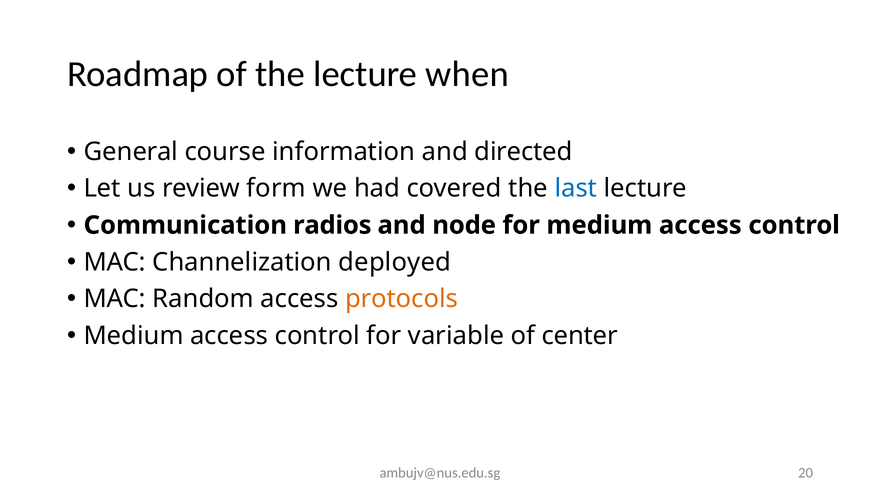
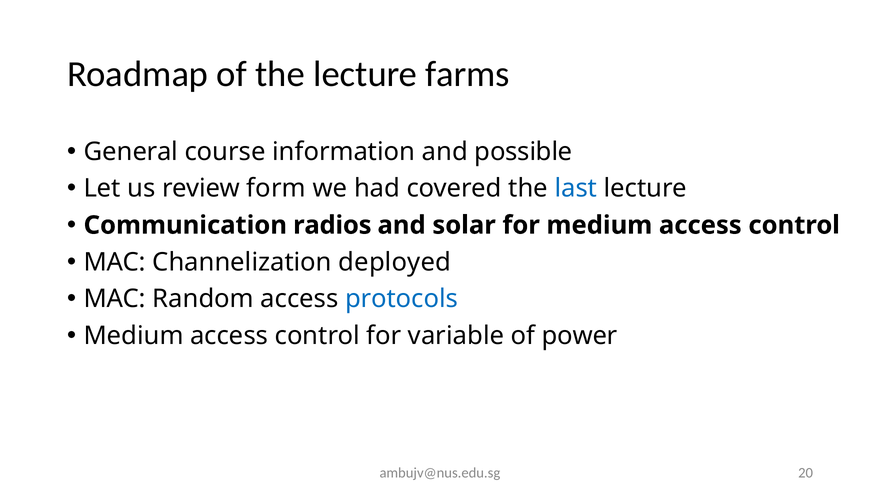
when: when -> farms (468, 74)
directed: directed -> possible (523, 152)
node: node -> solar (464, 225)
protocols colour: orange -> blue (401, 299)
center: center -> power (580, 336)
